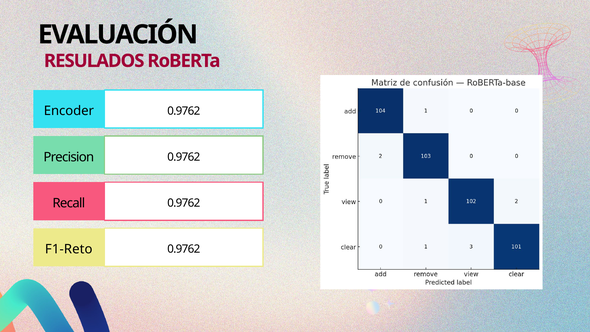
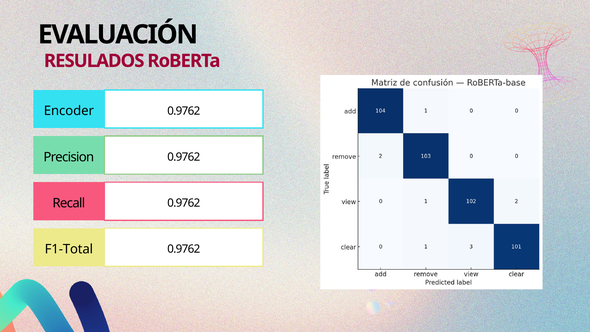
F1-Reto: F1-Reto -> F1-Total (69, 249)
